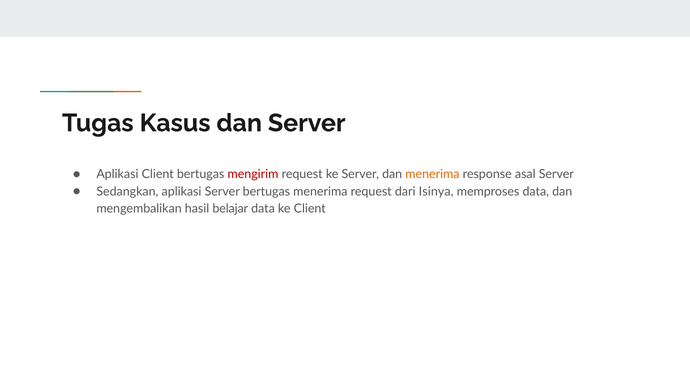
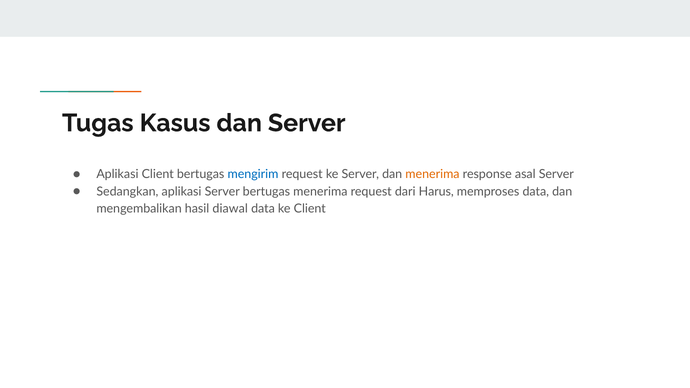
mengirim colour: red -> blue (253, 174)
Isinya: Isinya -> Harus (436, 192)
belajar: belajar -> diawal (230, 209)
